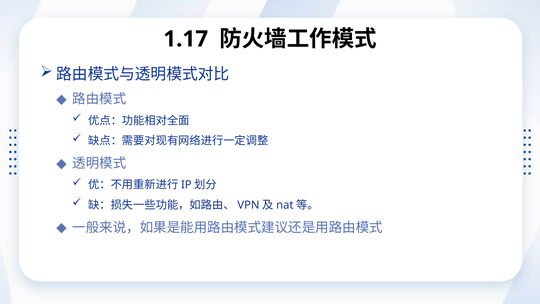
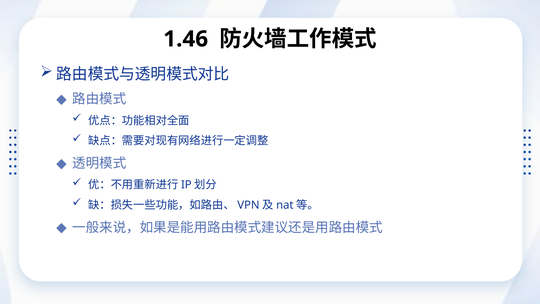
1.17: 1.17 -> 1.46 (186, 39)
